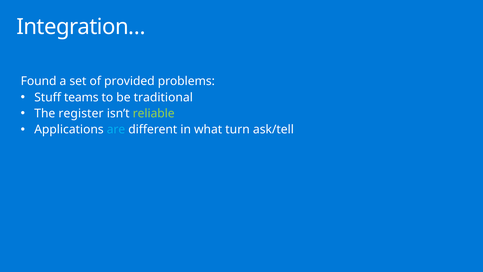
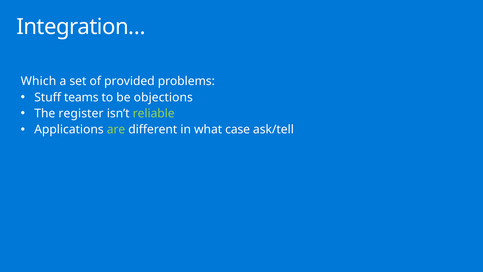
Found: Found -> Which (39, 81)
traditional: traditional -> objections (163, 97)
are colour: light blue -> light green (116, 129)
turn: turn -> case (238, 129)
